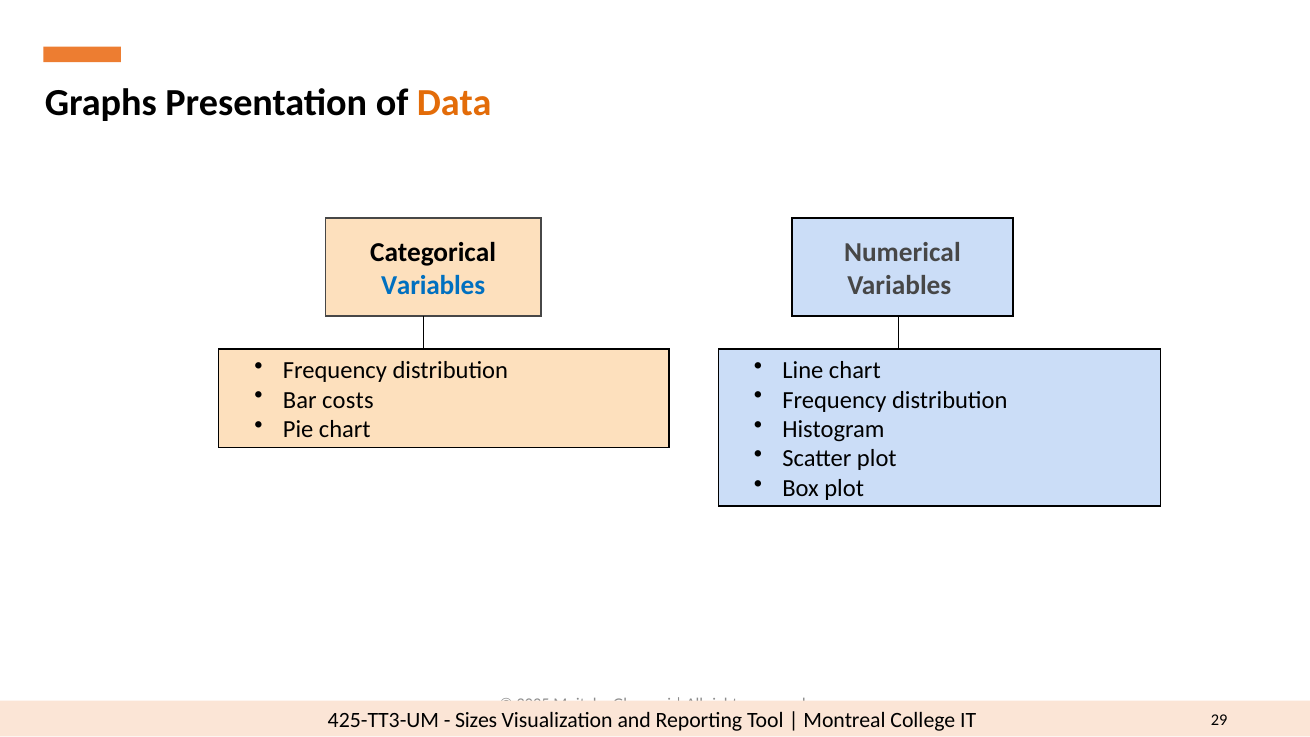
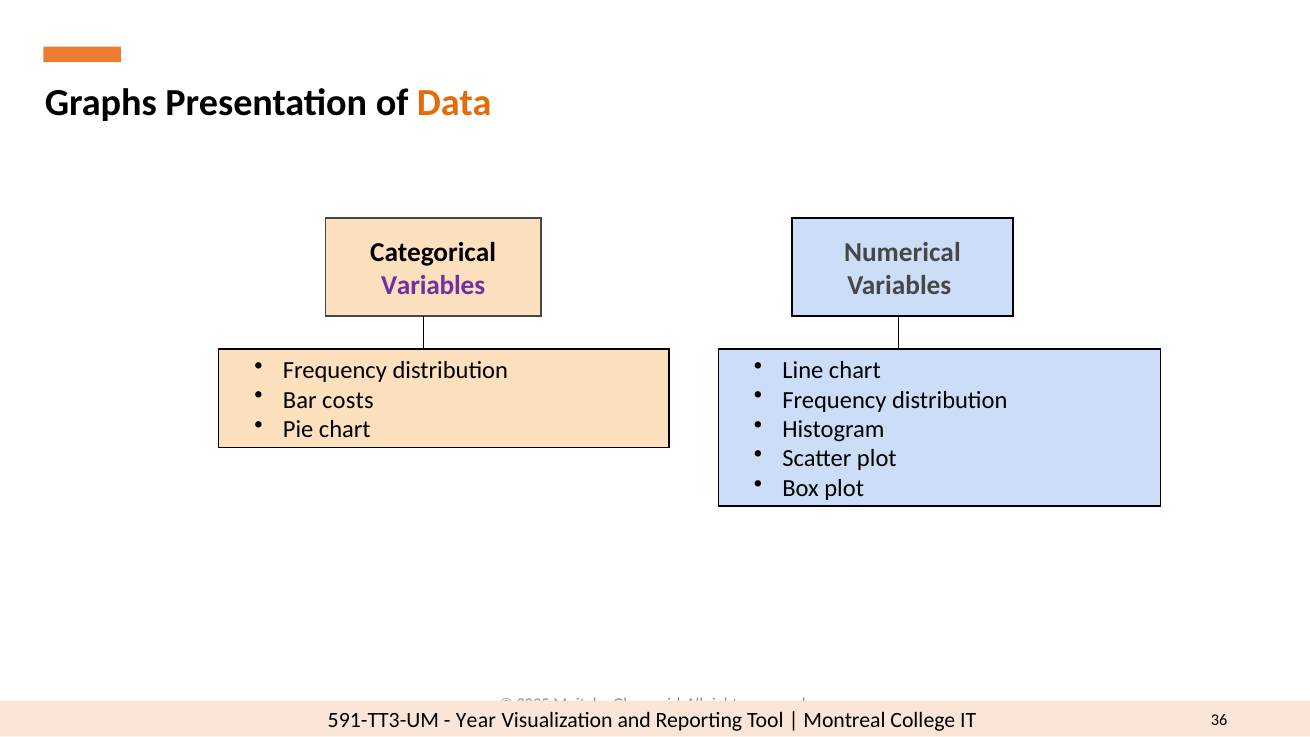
Variables colour: blue -> purple (433, 285)
425-TT3-UM: 425-TT3-UM -> 591-TT3-UM (383, 720)
Sizes: Sizes -> Year (476, 720)
29: 29 -> 36 (1219, 720)
